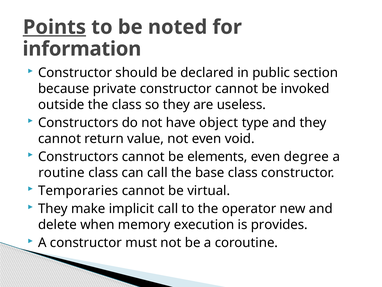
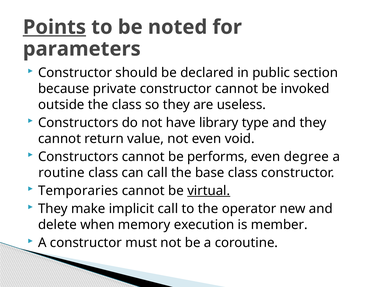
information: information -> parameters (82, 49)
object: object -> library (219, 123)
elements: elements -> performs (217, 156)
virtual underline: none -> present (209, 190)
provides: provides -> member (279, 224)
